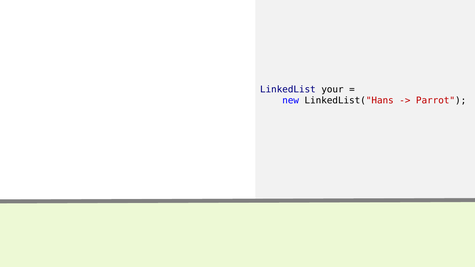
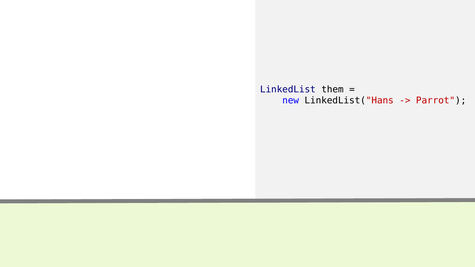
your: your -> them (332, 90)
